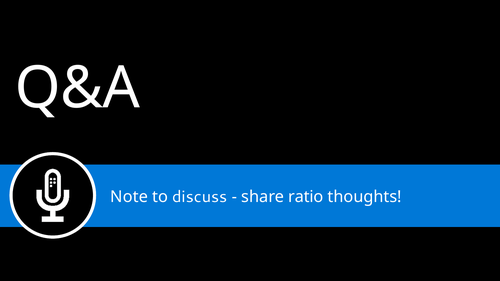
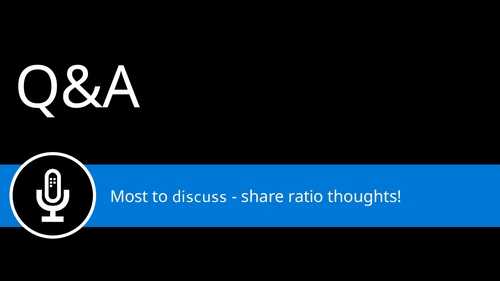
Note: Note -> Most (129, 197)
